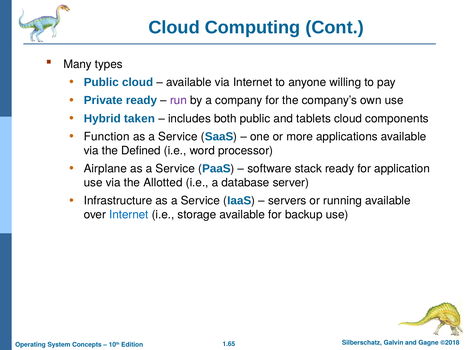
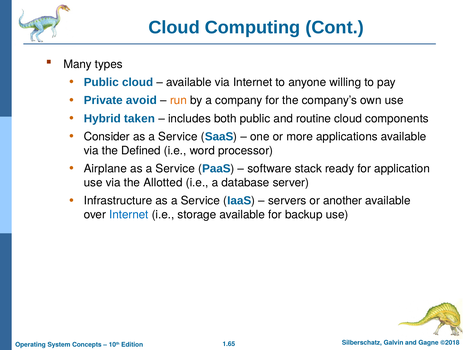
Private ready: ready -> avoid (141, 101)
run colour: purple -> orange (178, 101)
tablets: tablets -> routine (314, 119)
Function: Function -> Consider (107, 137)
running: running -> another (343, 201)
